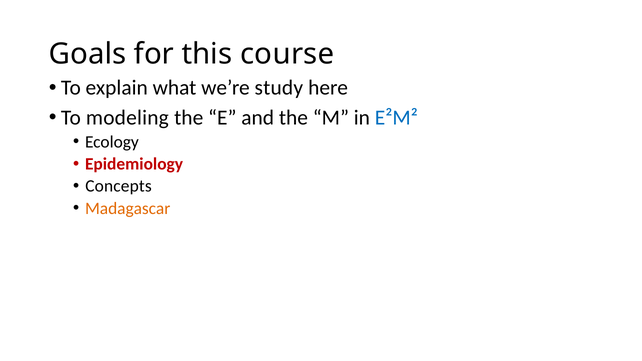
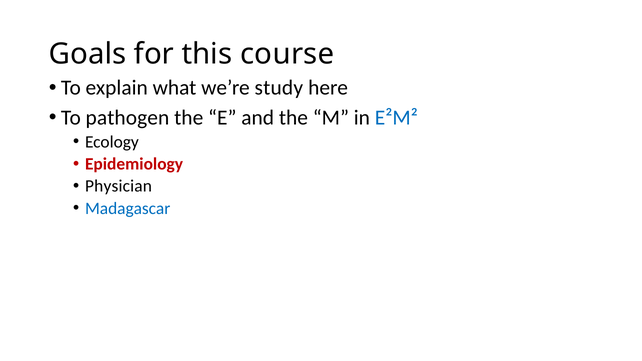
modeling: modeling -> pathogen (127, 118)
Concepts: Concepts -> Physician (119, 186)
Madagascar colour: orange -> blue (128, 208)
